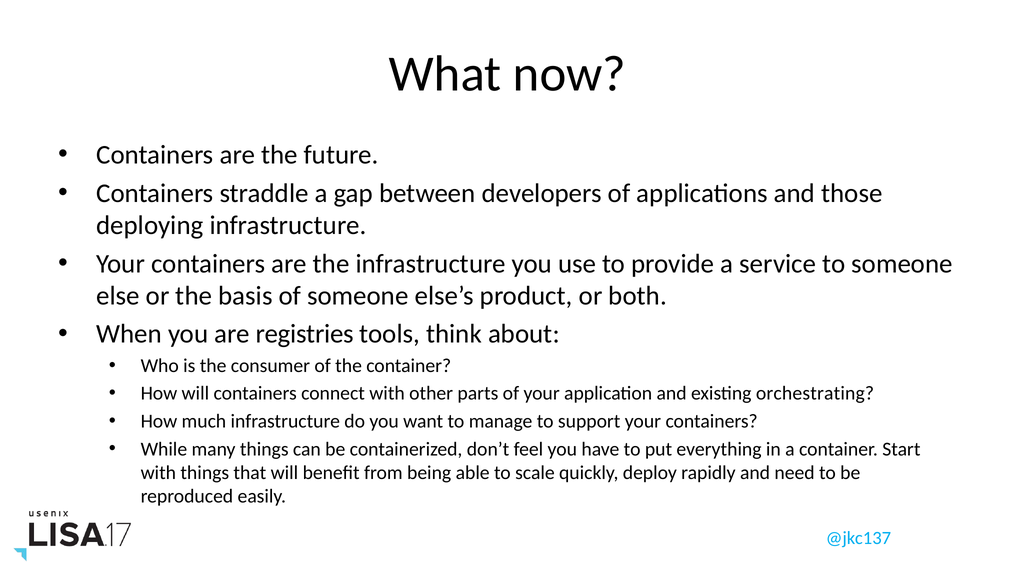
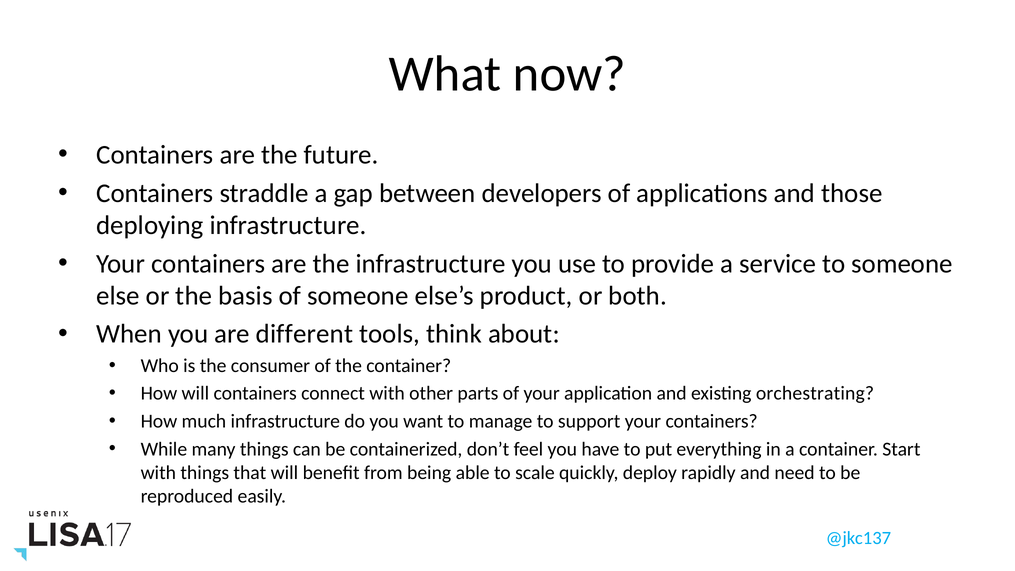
registries: registries -> different (304, 334)
